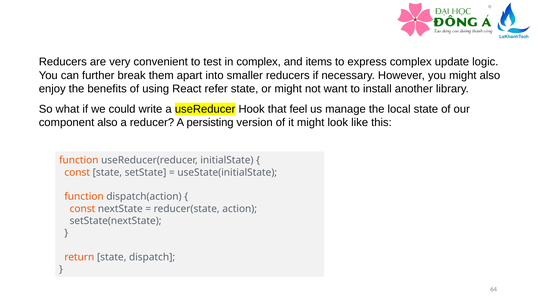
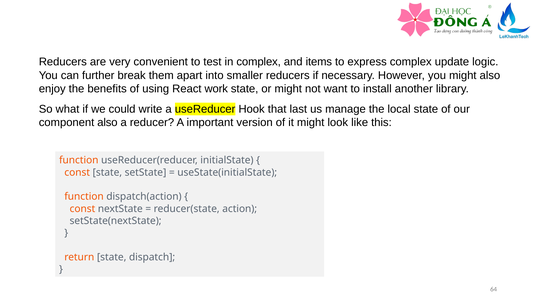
refer: refer -> work (216, 89)
feel: feel -> last (298, 109)
persisting: persisting -> important (210, 122)
